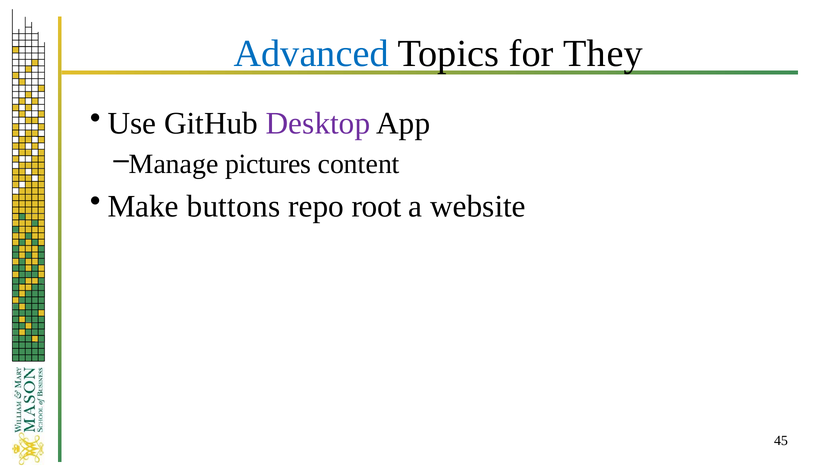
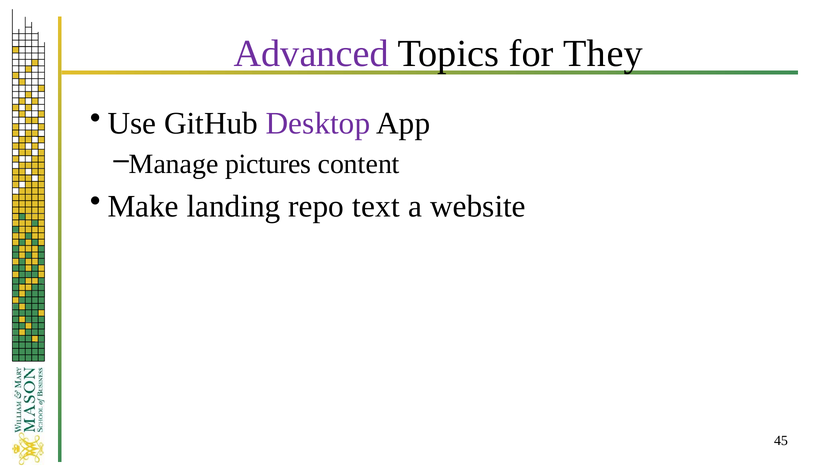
Advanced colour: blue -> purple (311, 54)
buttons: buttons -> landing (234, 206)
root: root -> text (376, 206)
